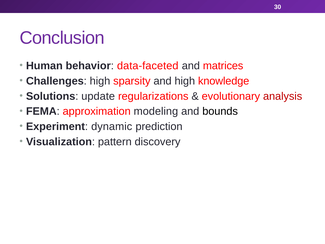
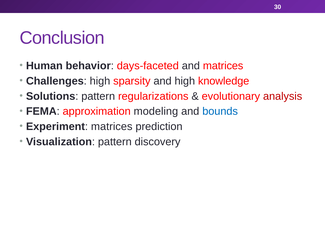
data-faceted: data-faceted -> days-faceted (148, 66)
Solutions update: update -> pattern (98, 96)
bounds colour: black -> blue (220, 111)
Experiment dynamic: dynamic -> matrices (112, 126)
